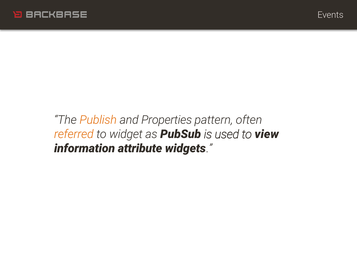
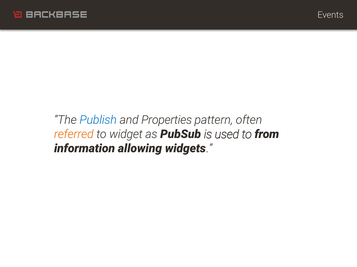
Publish colour: orange -> blue (98, 120)
view: view -> from (267, 135)
attribute: attribute -> allowing (140, 149)
